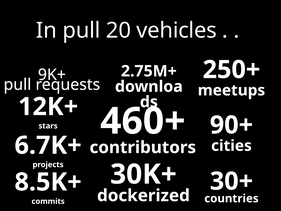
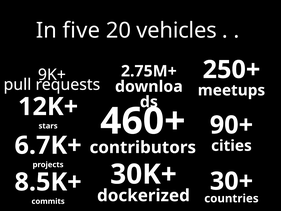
In pull: pull -> five (81, 30)
